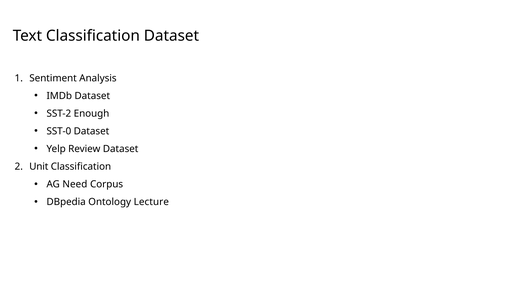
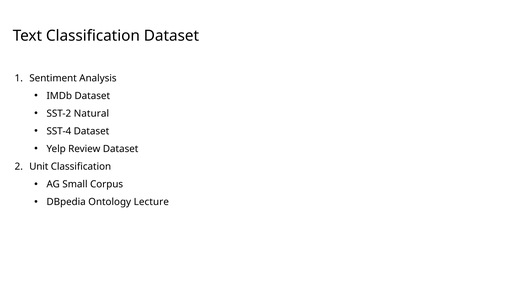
Enough: Enough -> Natural (91, 113)
SST-0: SST-0 -> SST-4 (59, 131)
Need: Need -> Small (75, 184)
